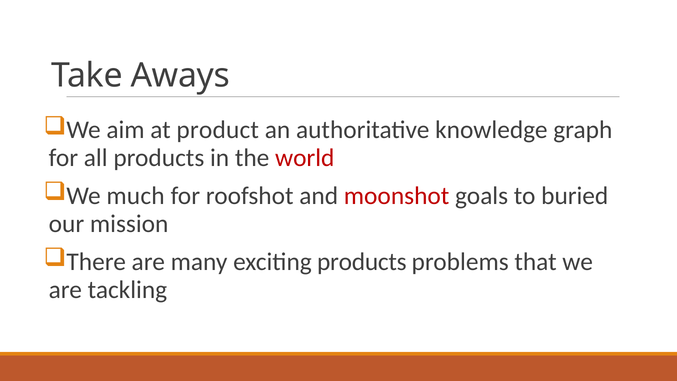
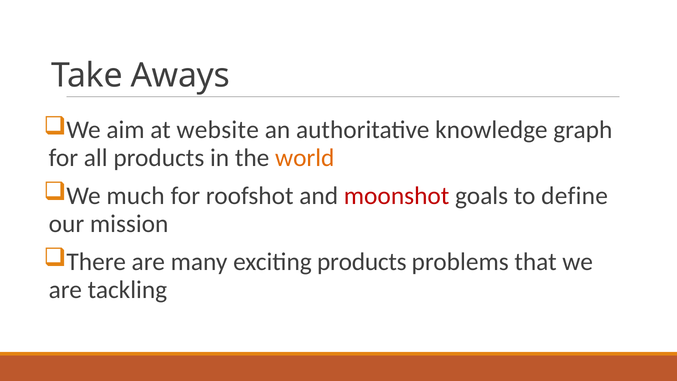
product: product -> website (218, 130)
world colour: red -> orange (305, 158)
buried: buried -> define (575, 196)
